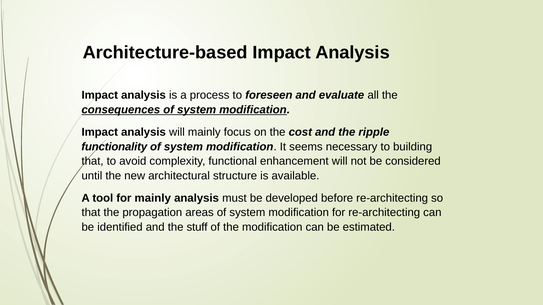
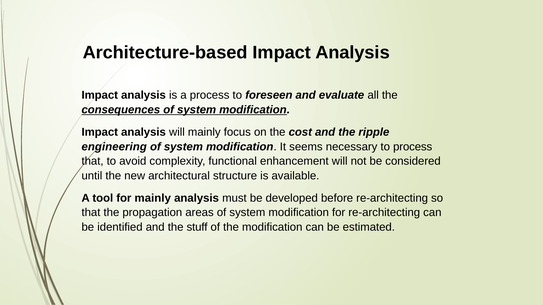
functionality: functionality -> engineering (114, 147)
to building: building -> process (413, 147)
